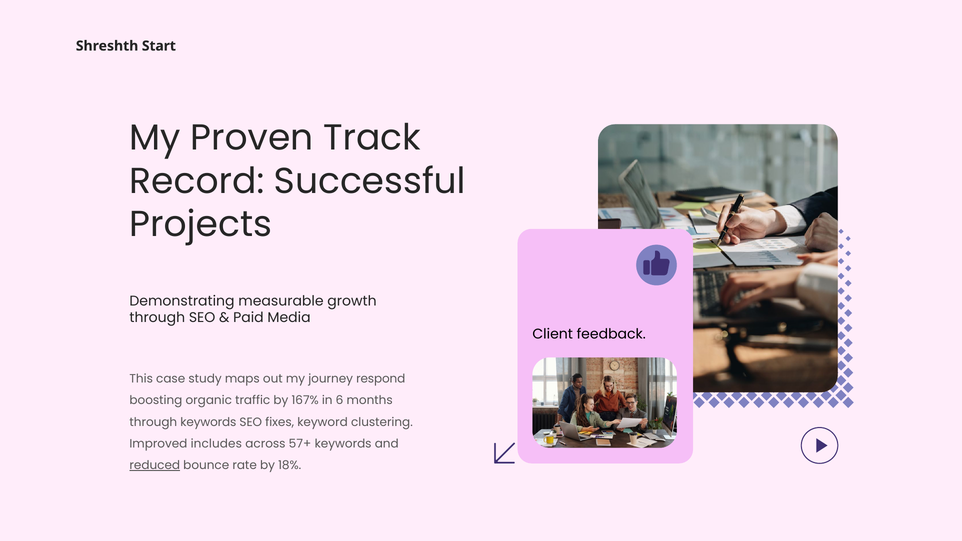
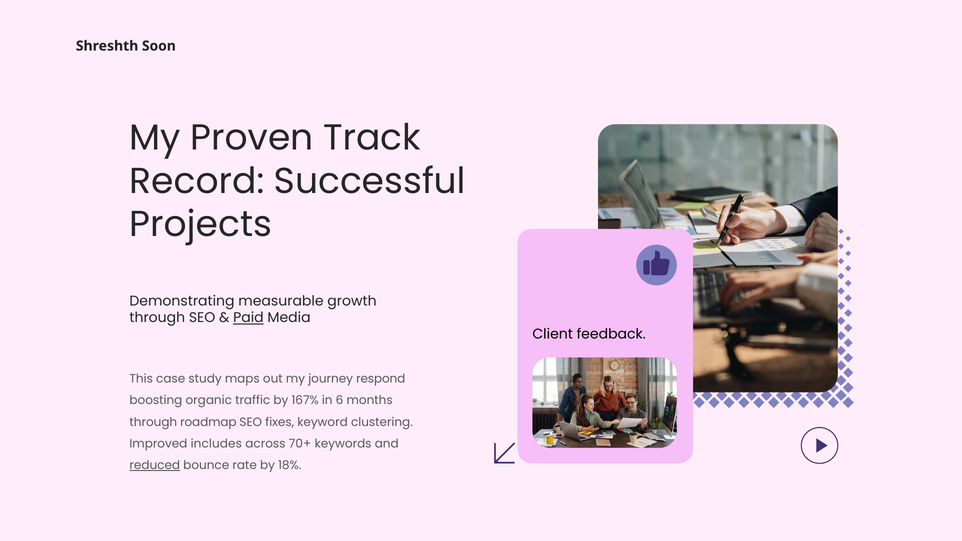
Start: Start -> Soon (159, 46)
Paid underline: none -> present (248, 318)
through keywords: keywords -> roadmap (208, 422)
57+: 57+ -> 70+ (300, 444)
